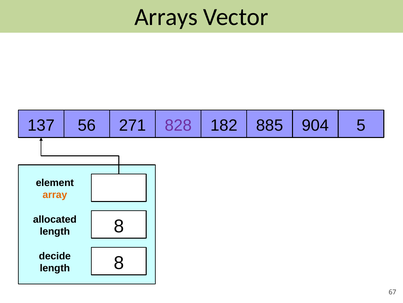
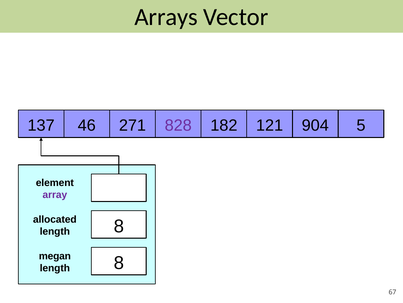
56: 56 -> 46 (87, 125)
885: 885 -> 121 (270, 125)
array colour: orange -> purple (55, 194)
decide: decide -> megan (55, 255)
